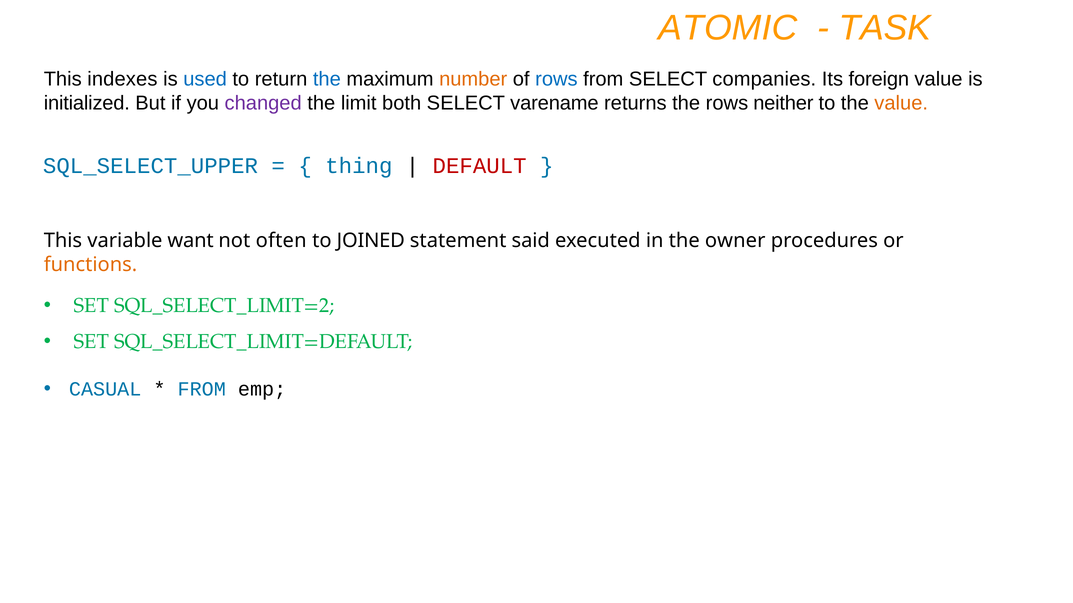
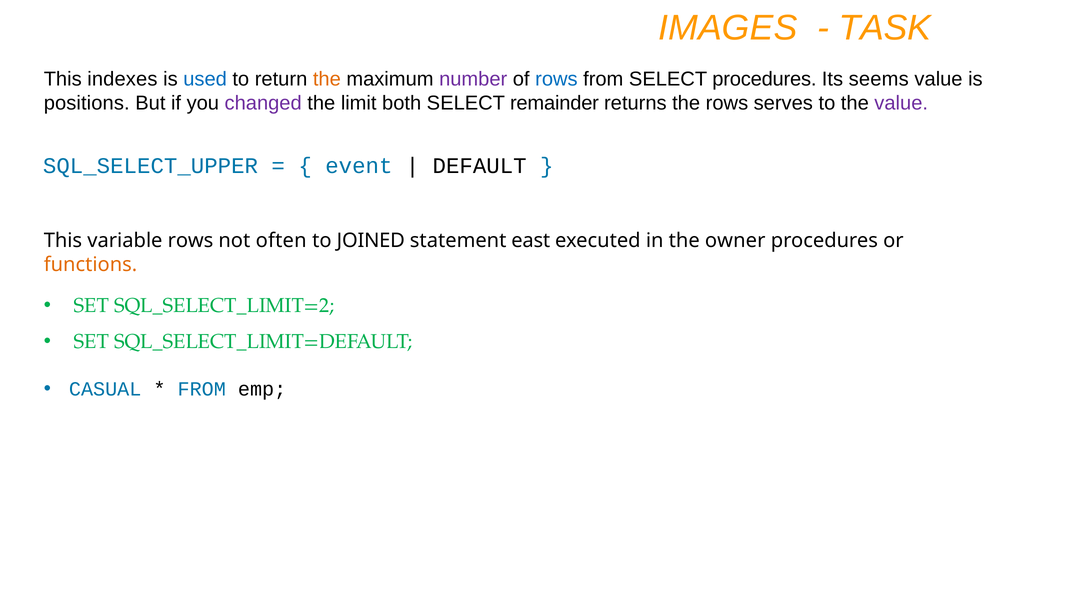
ATOMIC: ATOMIC -> IMAGES (728, 28)
the colour: blue -> orange (327, 79)
number colour: orange -> purple (473, 79)
SELECT companies: companies -> procedures (764, 79)
foreign: foreign -> seems (879, 79)
initialized: initialized -> positions (87, 103)
varename: varename -> remainder (554, 103)
neither: neither -> serves (783, 103)
value colour: orange -> purple (901, 103)
thing: thing -> event (359, 166)
DEFAULT colour: red -> black (480, 166)
variable want: want -> rows (191, 241)
said: said -> east (531, 241)
